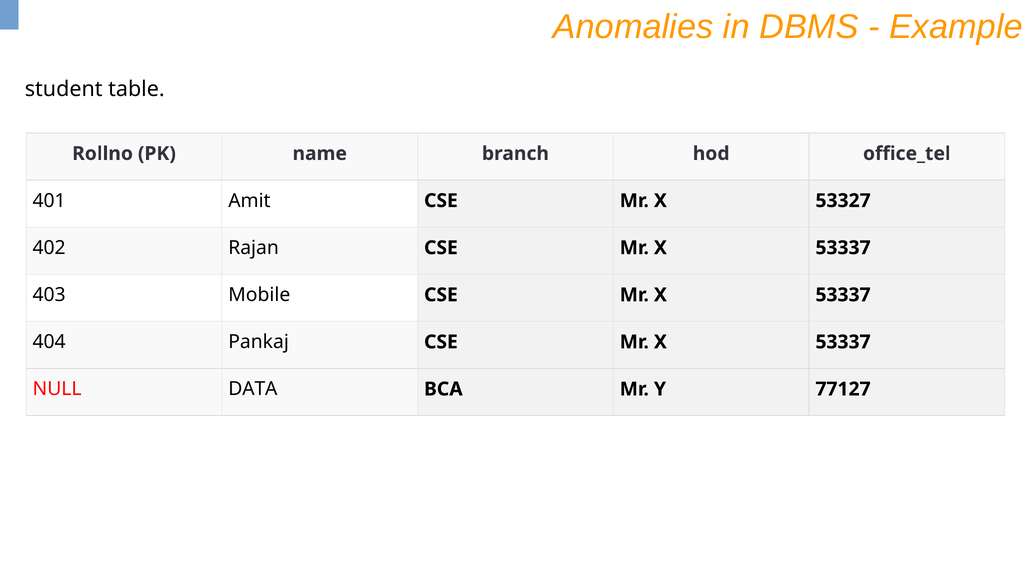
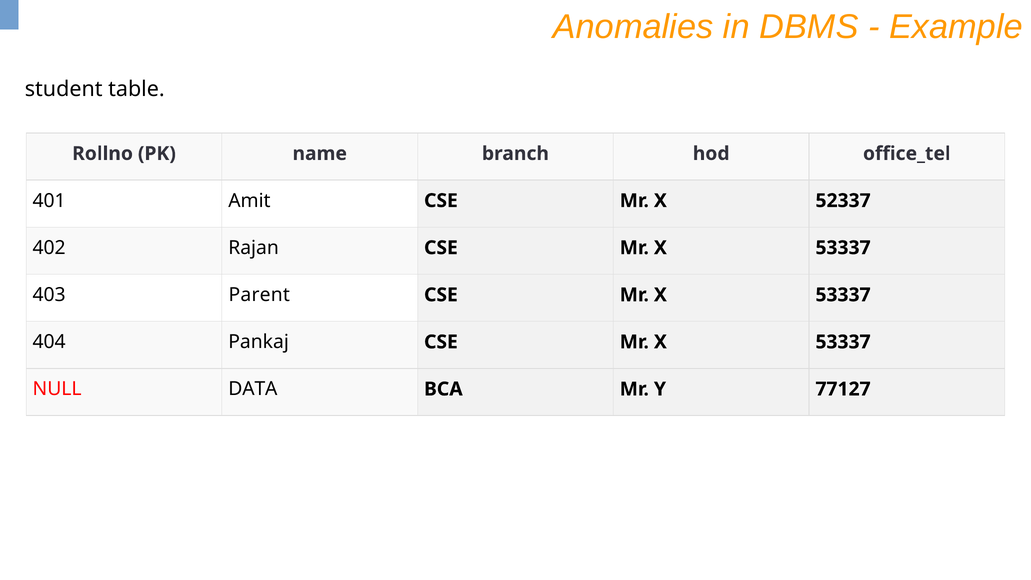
53327: 53327 -> 52337 (843, 201)
Mobile: Mobile -> Parent (259, 295)
